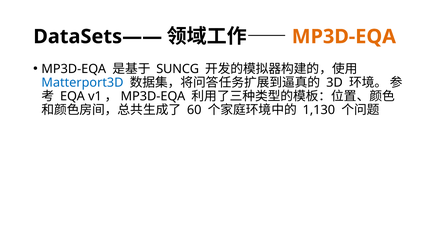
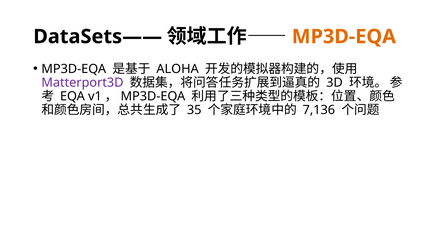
SUNCG: SUNCG -> ALOHA (178, 69)
Matterport3D colour: blue -> purple (82, 83)
60: 60 -> 35 (194, 110)
1,130: 1,130 -> 7,136 (319, 110)
